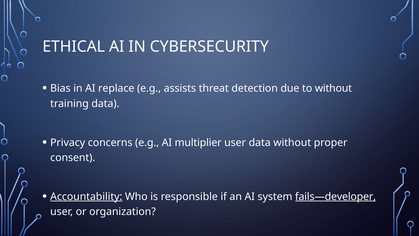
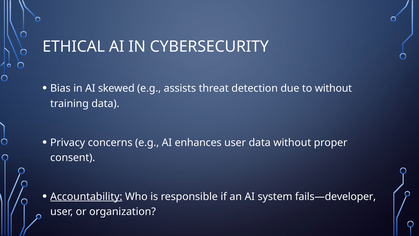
replace: replace -> skewed (116, 88)
multiplier: multiplier -> enhances (198, 142)
fails—developer underline: present -> none (336, 196)
